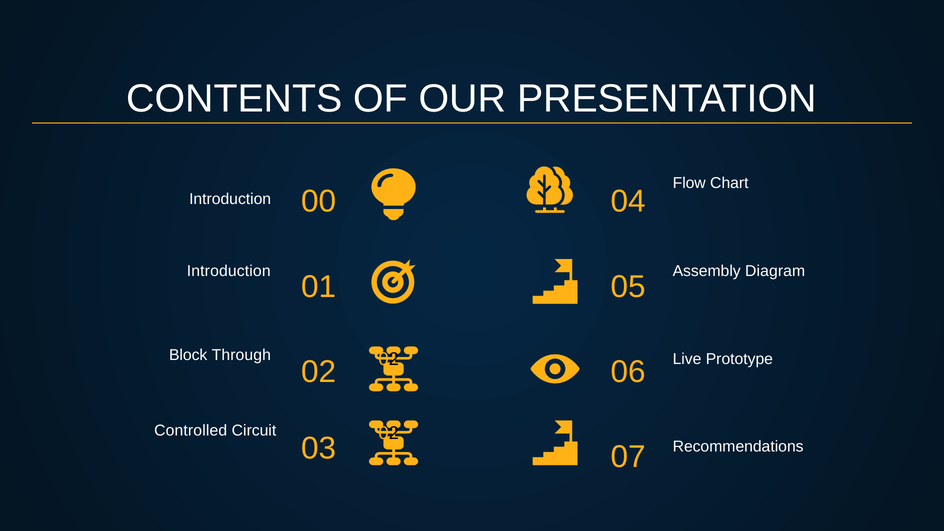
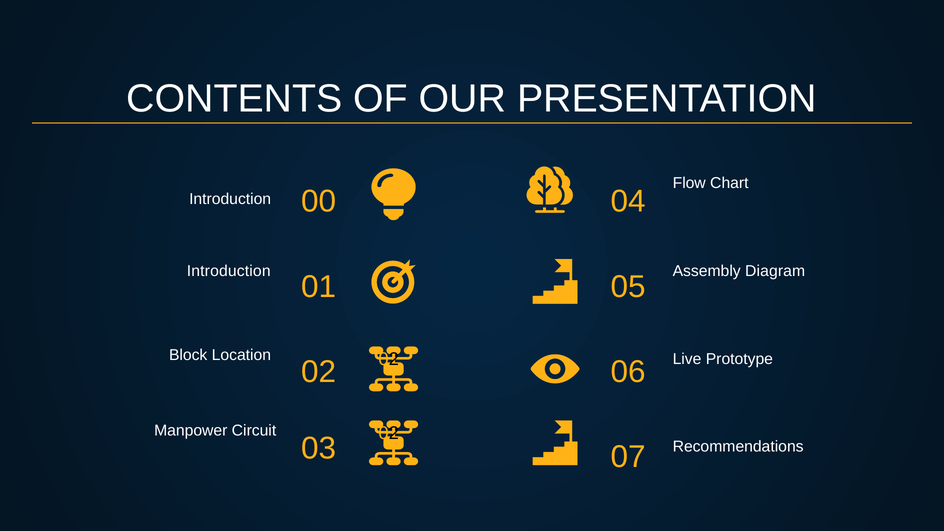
Through: Through -> Location (241, 355)
Controlled: Controlled -> Manpower (191, 430)
